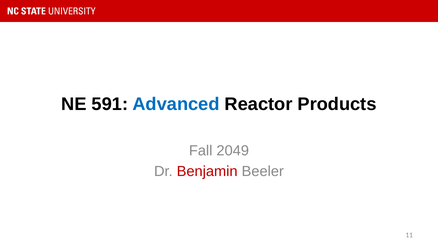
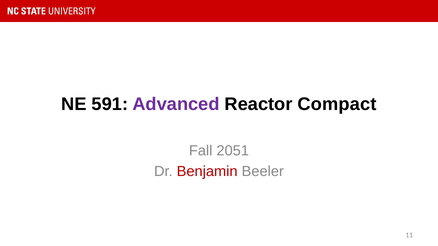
Advanced colour: blue -> purple (176, 104)
Products: Products -> Compact (337, 104)
2049: 2049 -> 2051 (233, 151)
